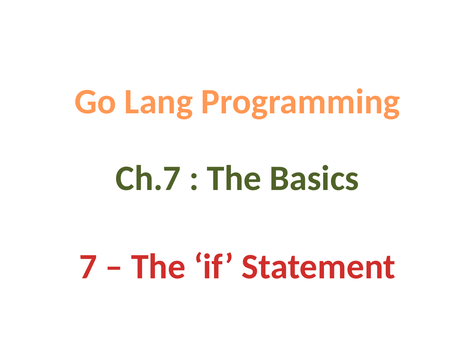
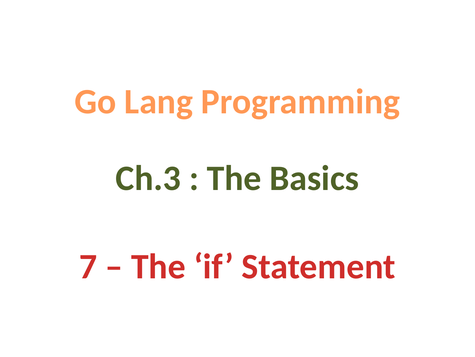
Ch.7: Ch.7 -> Ch.3 (148, 178)
